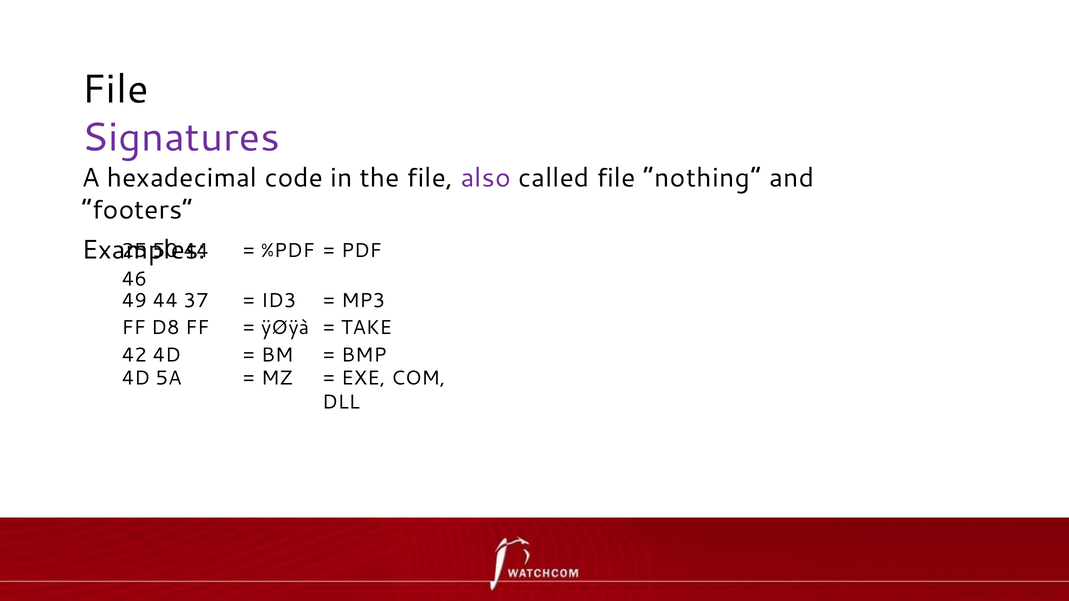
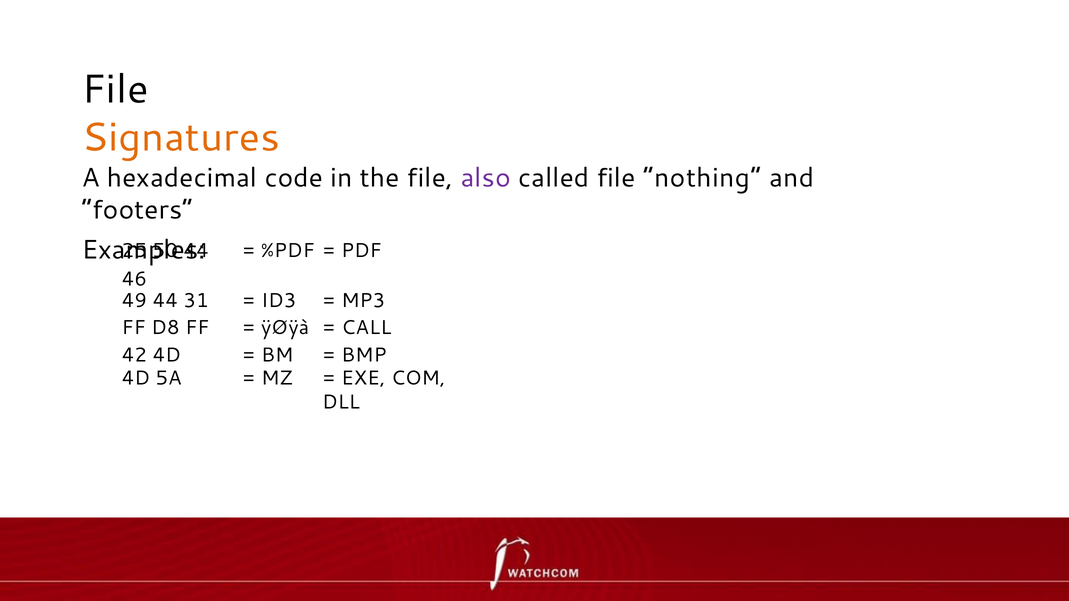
Signatures colour: purple -> orange (181, 138)
37: 37 -> 31 (196, 301)
TAKE: TAKE -> CALL (366, 328)
